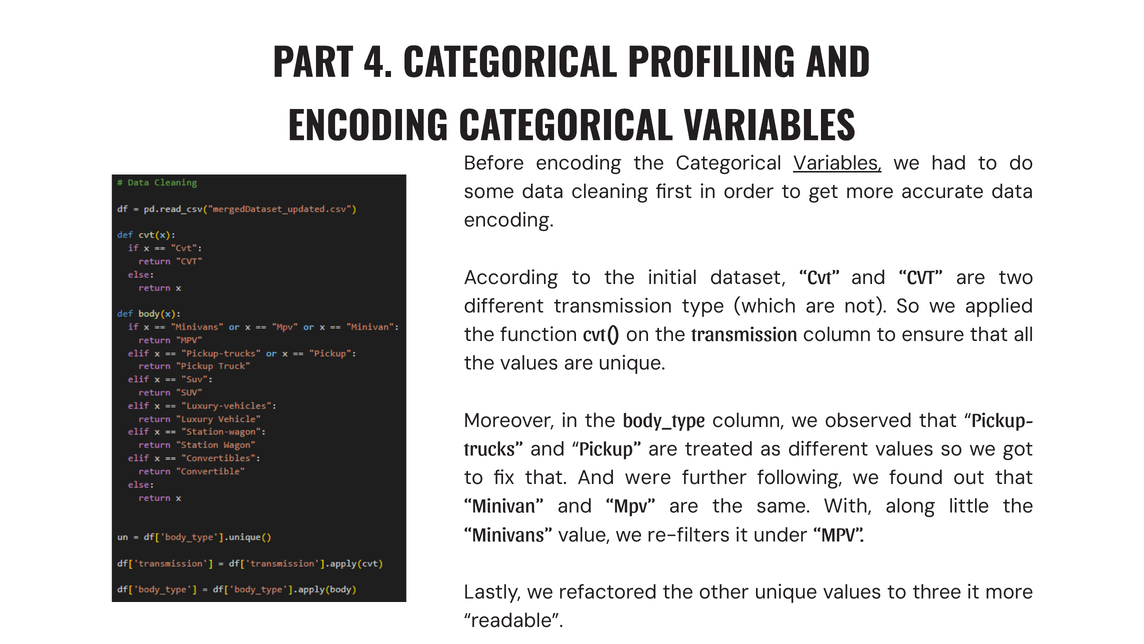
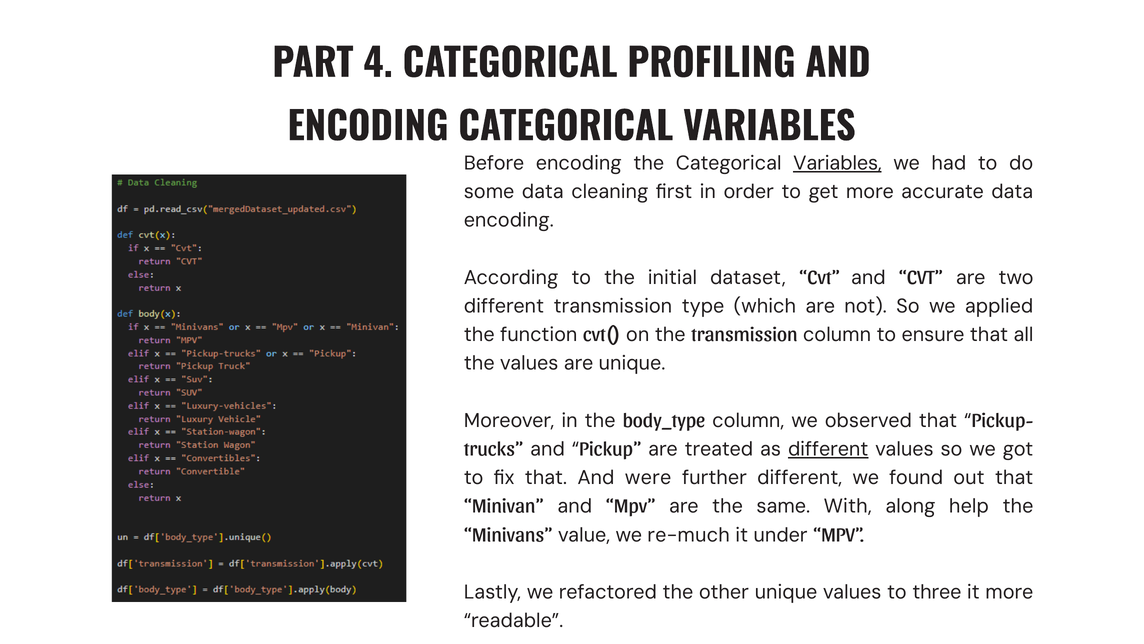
different underline: none -> present (828, 449)
further following: following -> different (800, 477)
little: little -> help (969, 506)
re-filters: re-filters -> re-much (689, 535)
